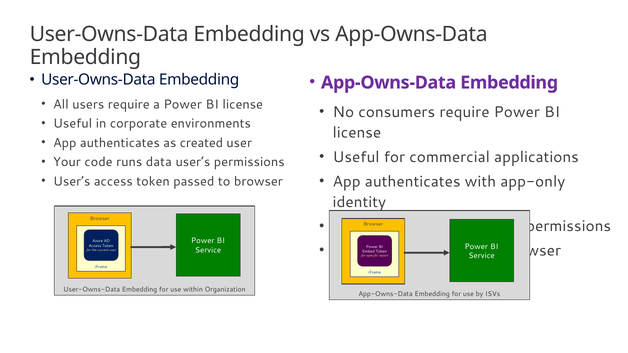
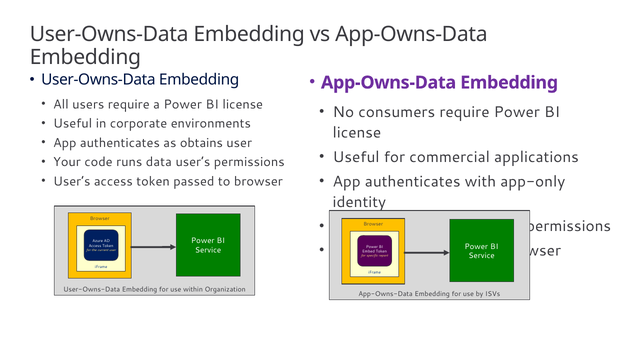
created: created -> obtains (201, 143)
